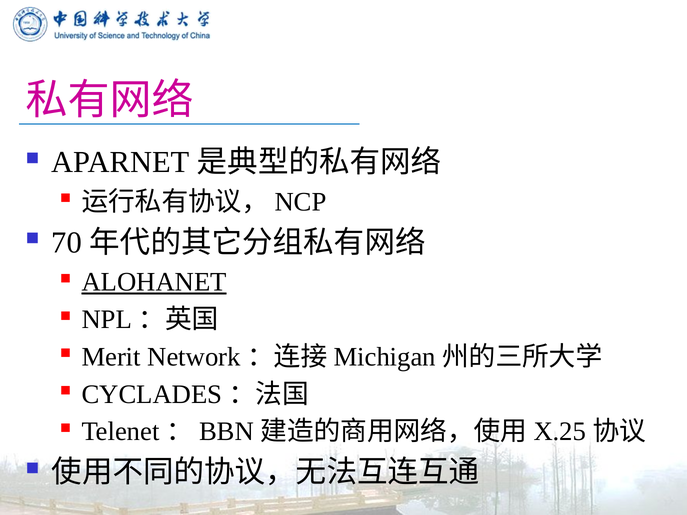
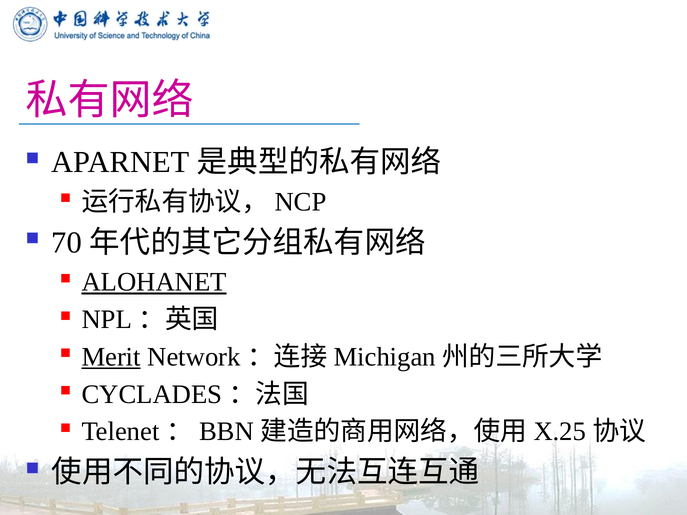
Merit underline: none -> present (111, 357)
